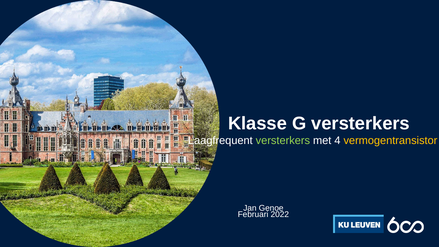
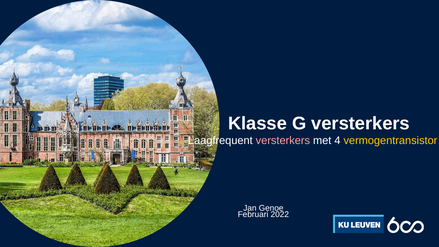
versterkers colour: light green -> pink (283, 141)
